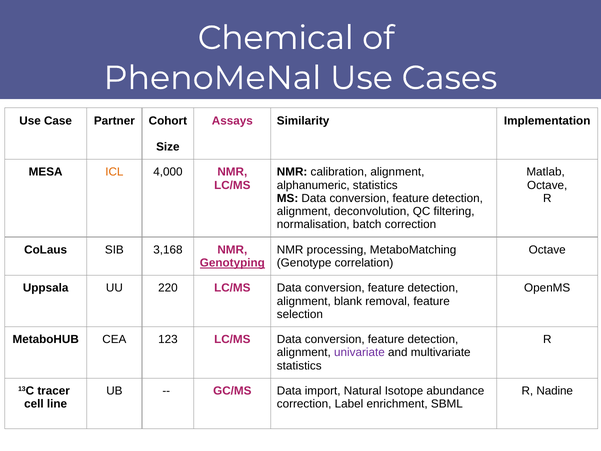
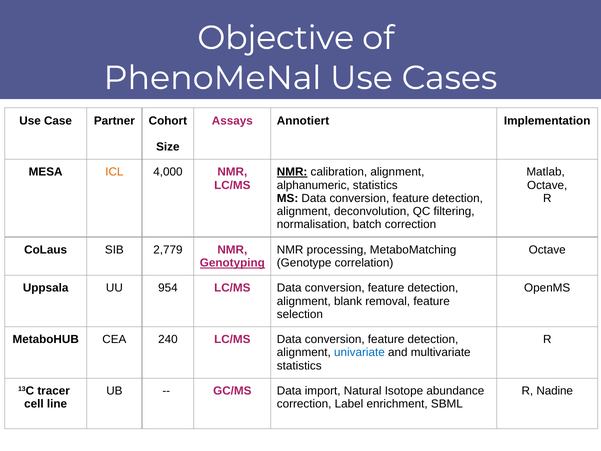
Chemical: Chemical -> Objective (276, 38)
Similarity: Similarity -> Annotiert (303, 121)
NMR underline: none -> present (292, 172)
3,168: 3,168 -> 2,779 (168, 250)
220: 220 -> 954 (168, 288)
123: 123 -> 240 (168, 339)
univariate colour: purple -> blue (359, 352)
